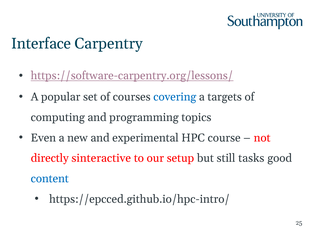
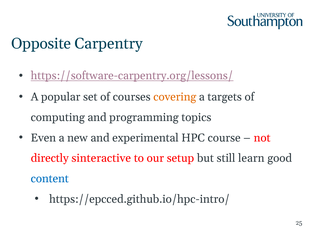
Interface: Interface -> Opposite (41, 44)
covering colour: blue -> orange (175, 97)
tasks: tasks -> learn (251, 158)
